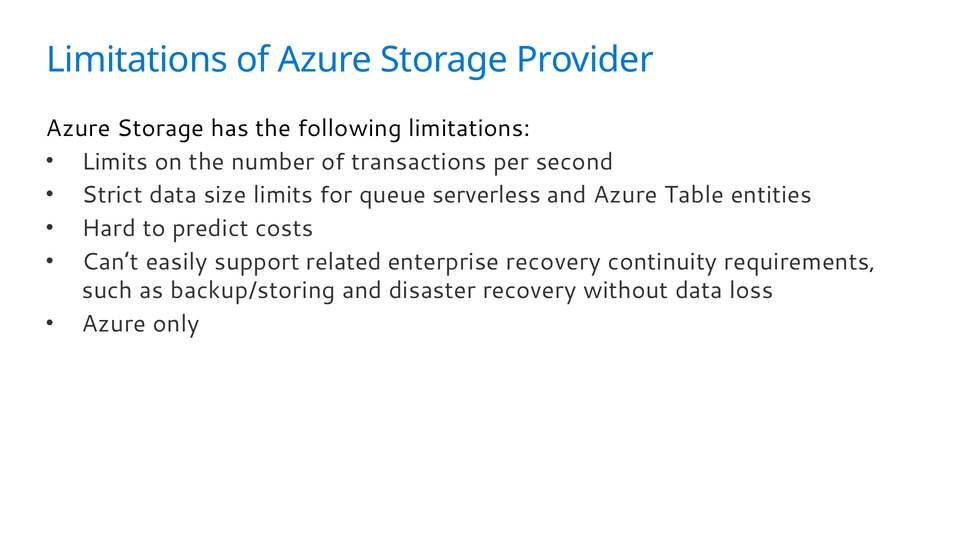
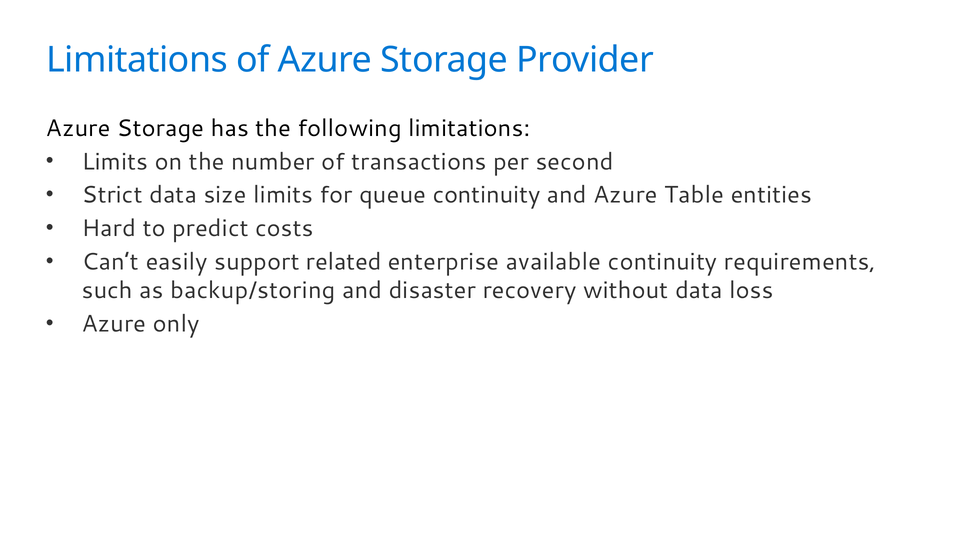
queue serverless: serverless -> continuity (486, 195)
enterprise recovery: recovery -> available (554, 262)
